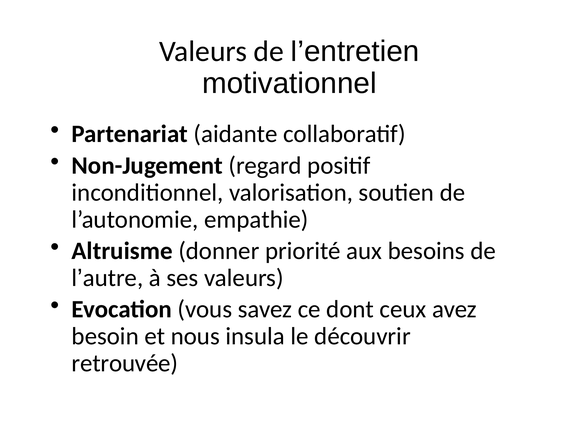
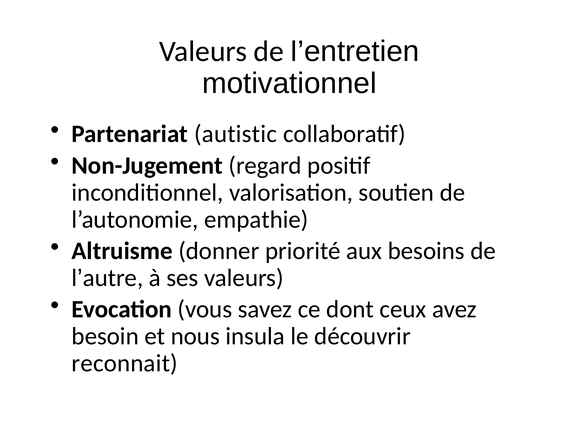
aidante: aidante -> autistic (235, 134)
retrouvée: retrouvée -> reconnait (125, 363)
